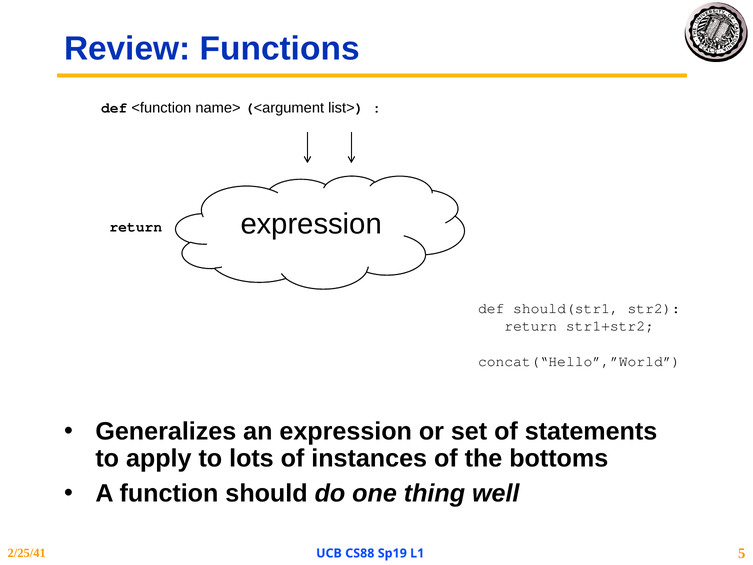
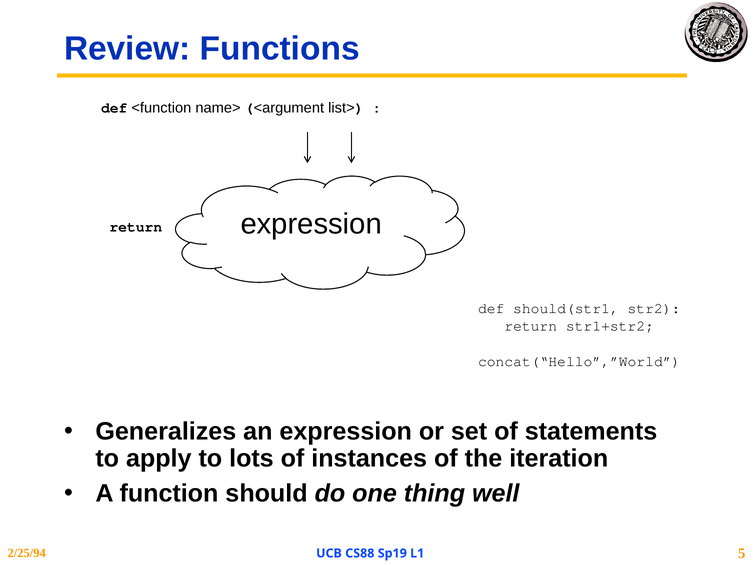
bottoms: bottoms -> iteration (559, 458)
2/25/41: 2/25/41 -> 2/25/94 (27, 553)
